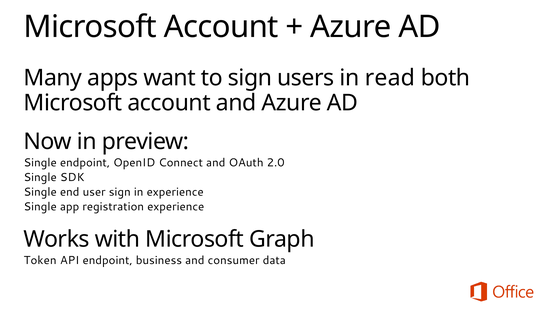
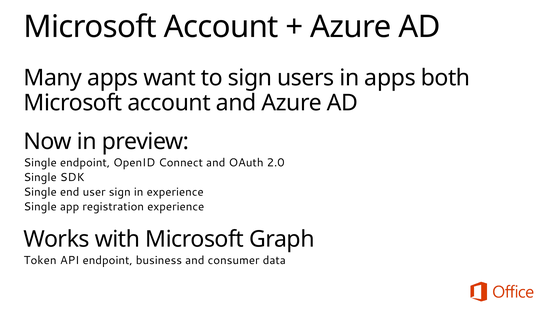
in read: read -> apps (390, 78)
